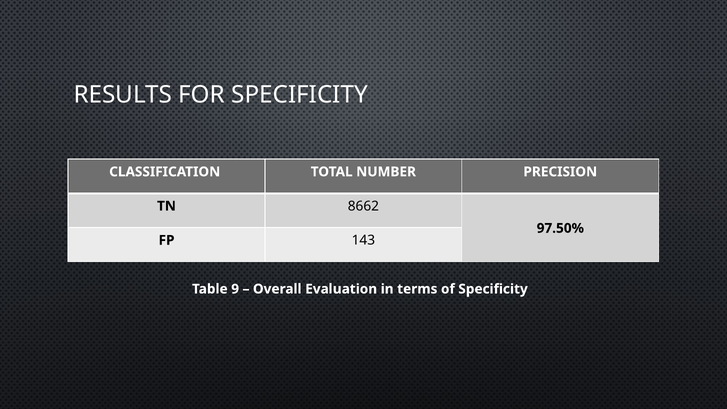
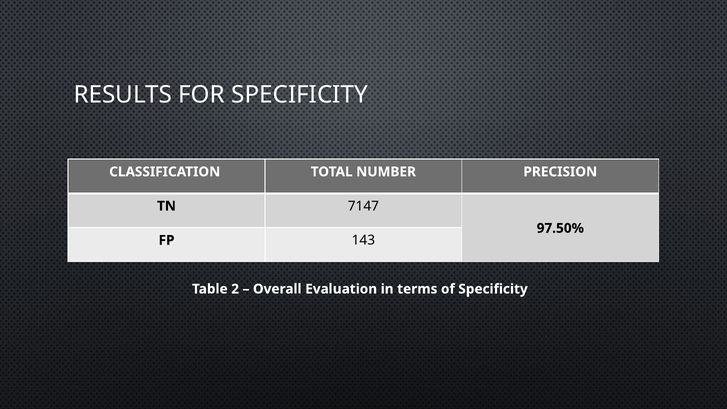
8662: 8662 -> 7147 (363, 206)
9: 9 -> 2 (235, 289)
